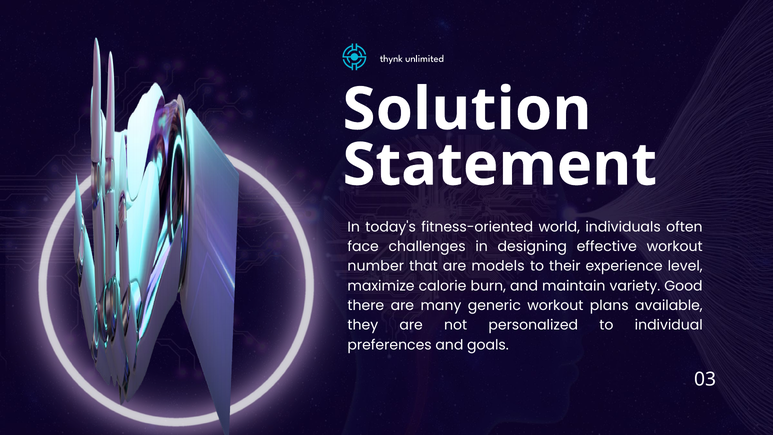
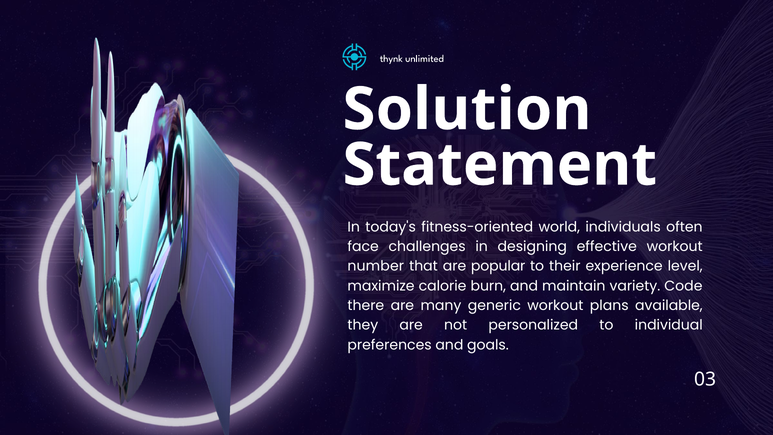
models: models -> popular (498, 266)
Good: Good -> Code (683, 286)
